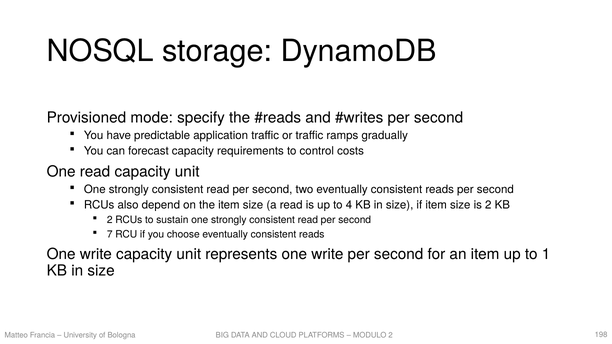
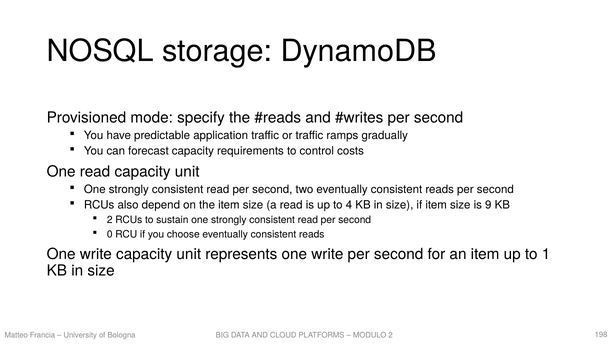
is 2: 2 -> 9 (488, 205)
7: 7 -> 0 (110, 234)
